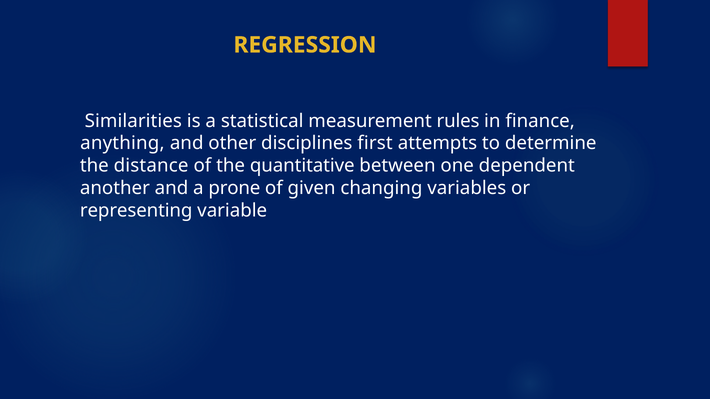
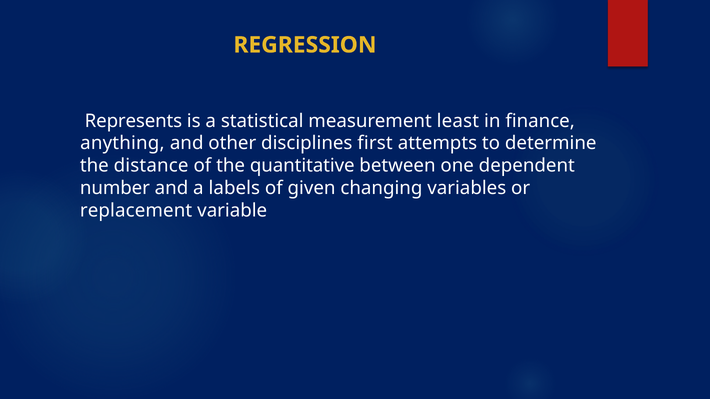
Similarities: Similarities -> Represents (133, 121)
rules: rules -> least (458, 121)
another: another -> number (115, 188)
prone: prone -> labels (234, 188)
representing: representing -> replacement (136, 211)
